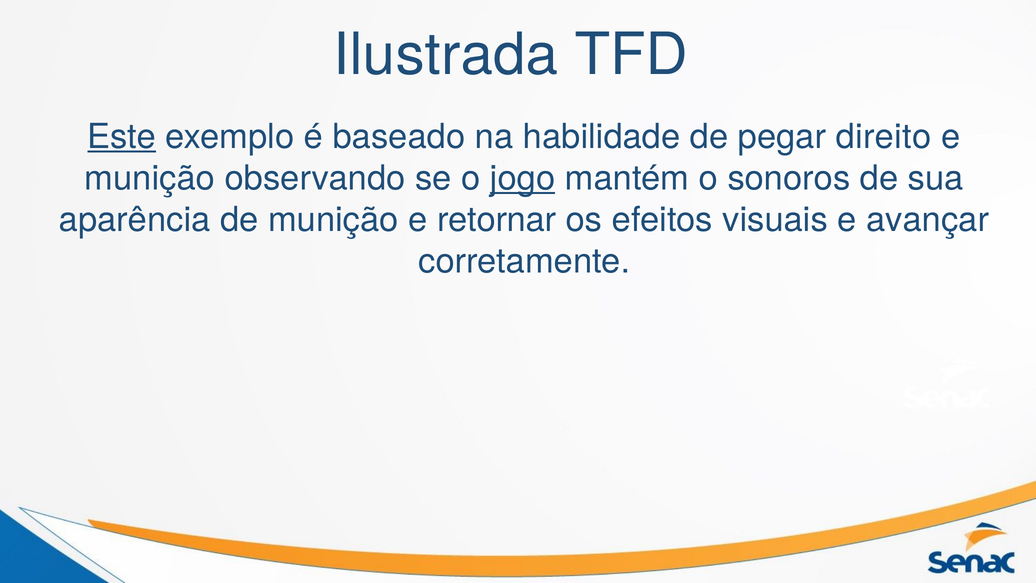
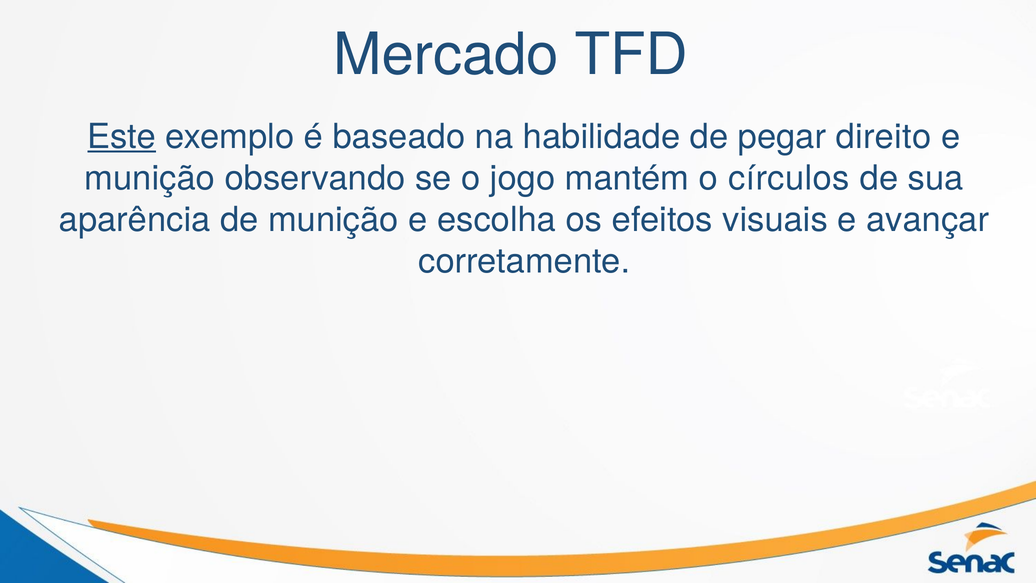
Ilustrada: Ilustrada -> Mercado (446, 55)
jogo underline: present -> none (523, 178)
sonoros: sonoros -> círculos (789, 178)
retornar: retornar -> escolha (497, 220)
